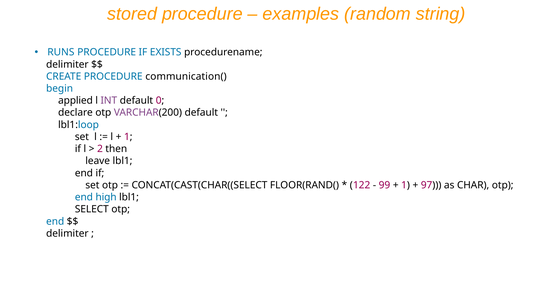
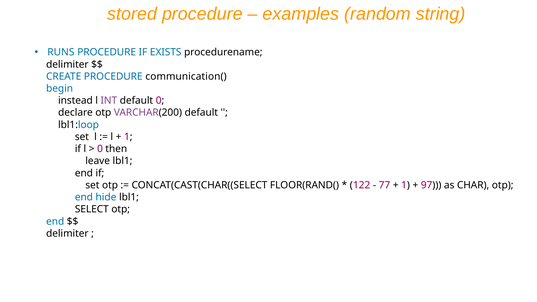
applied: applied -> instead (75, 101)
2: 2 -> 0 (100, 149)
99: 99 -> 77 (384, 185)
high: high -> hide (106, 197)
